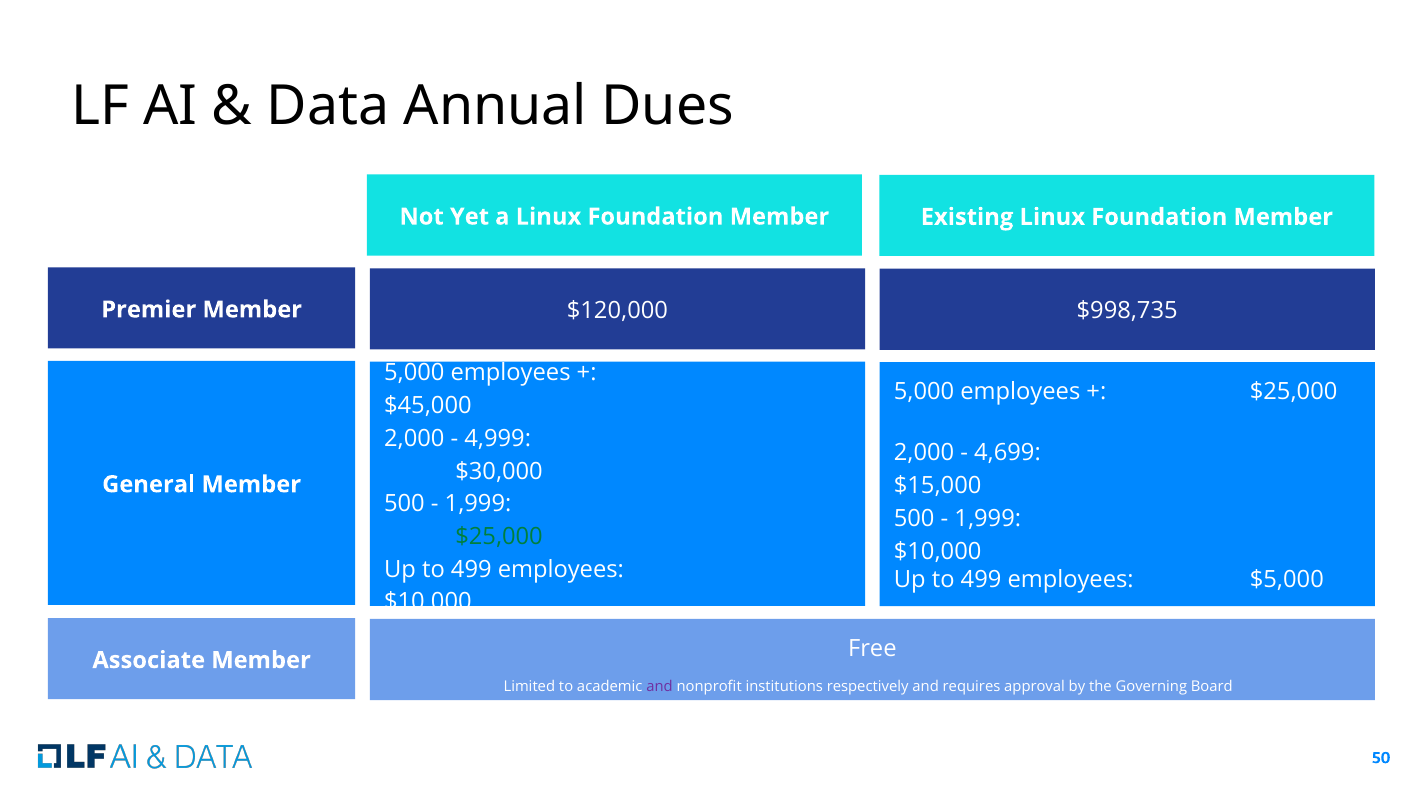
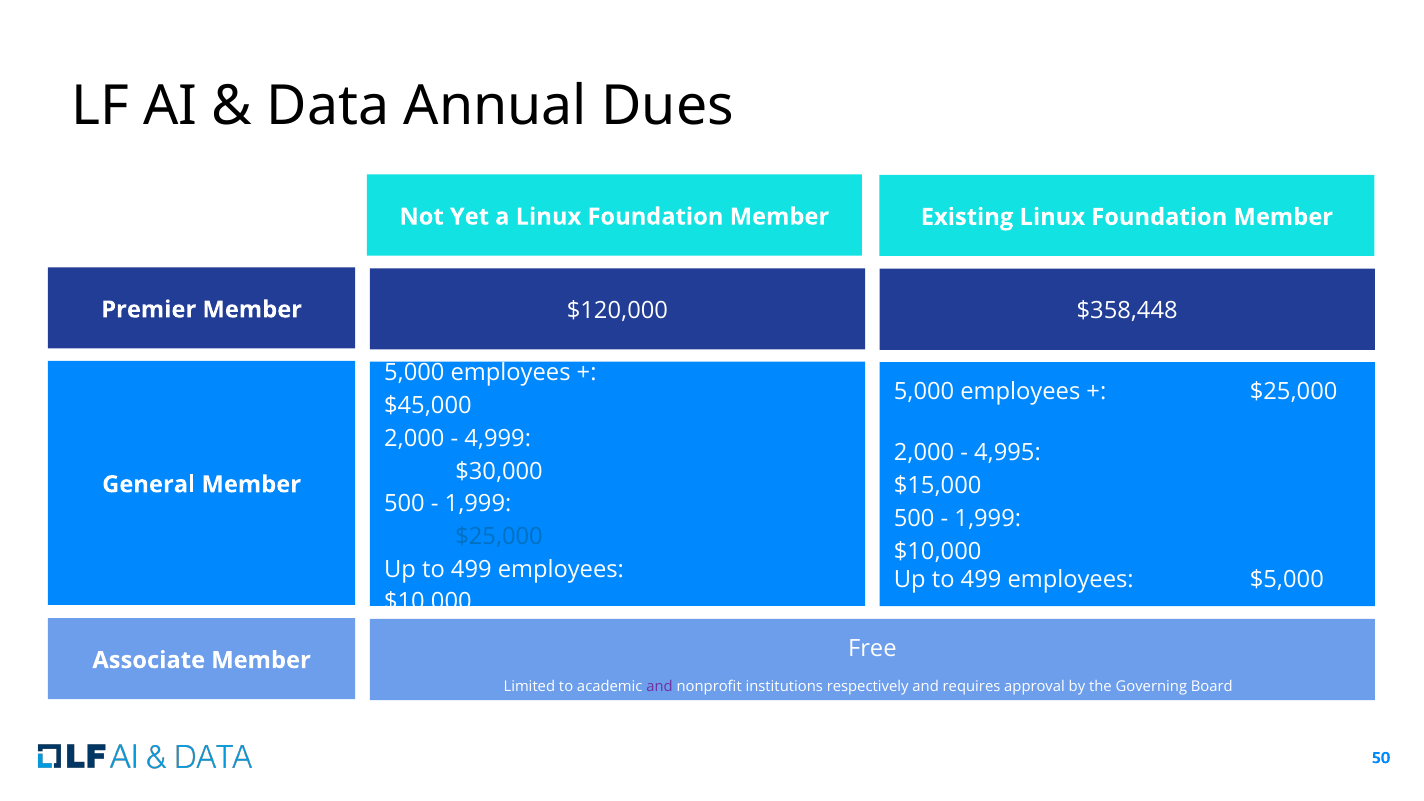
$998,735: $998,735 -> $358,448 (1127, 311)
4,699: 4,699 -> 4,995 (1007, 453)
$25,000 colour: green -> blue (499, 537)
